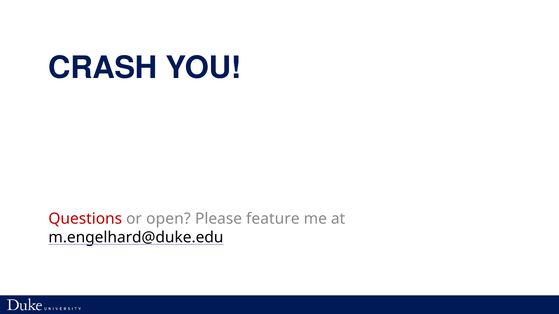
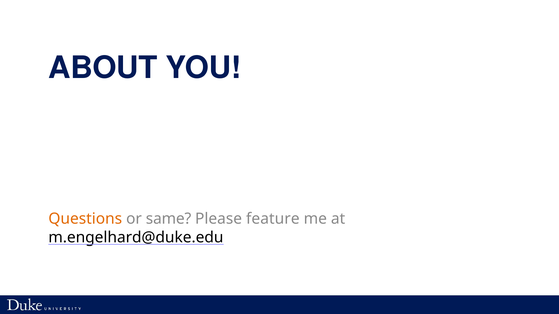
CRASH: CRASH -> ABOUT (103, 68)
Questions colour: red -> orange (85, 219)
open: open -> same (169, 219)
